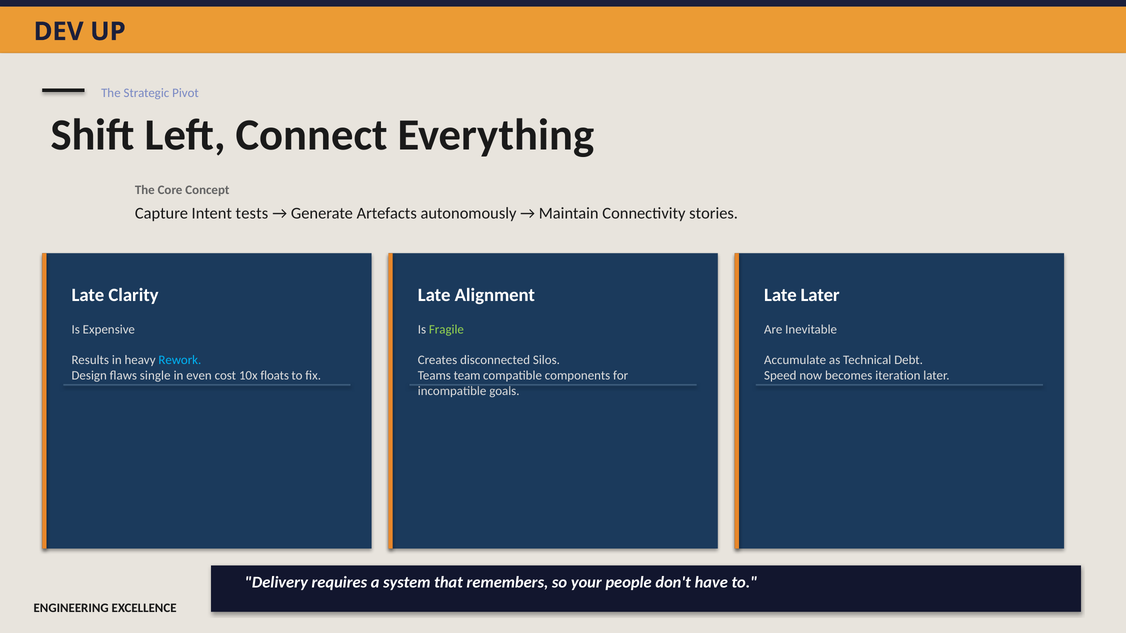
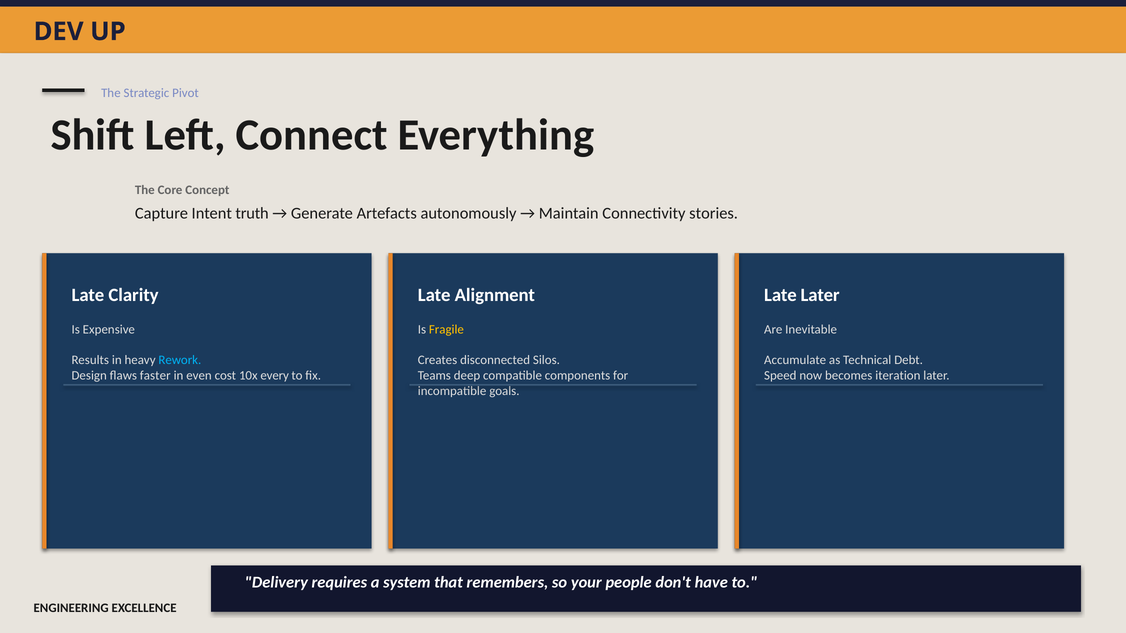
tests: tests -> truth (252, 214)
Fragile colour: light green -> yellow (446, 329)
single: single -> faster (155, 376)
floats: floats -> every (275, 376)
team: team -> deep (467, 376)
